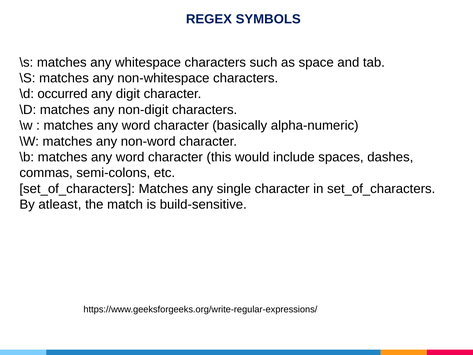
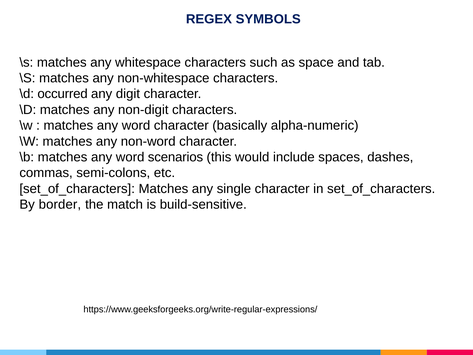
character: character -> scenarios (176, 157)
atleast: atleast -> border (60, 204)
